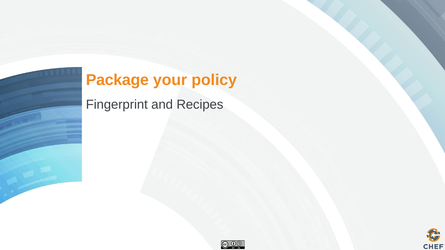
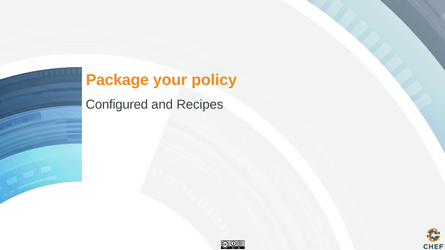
Fingerprint: Fingerprint -> Configured (117, 105)
